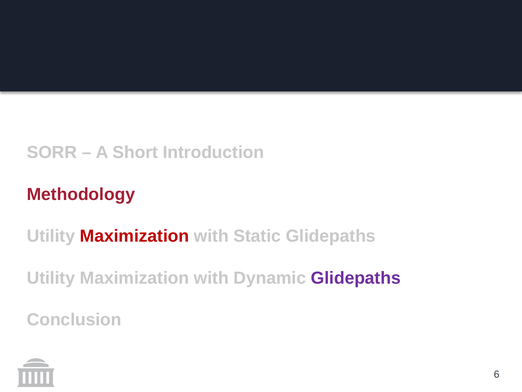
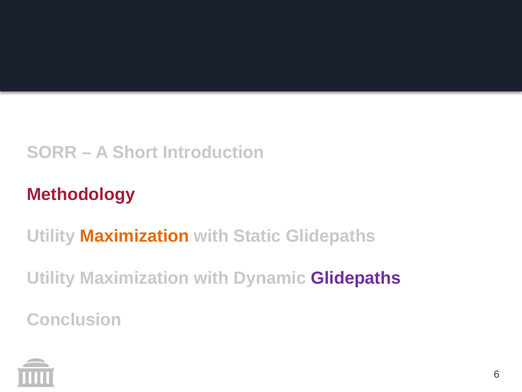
Maximization colour: red -> orange (135, 236)
